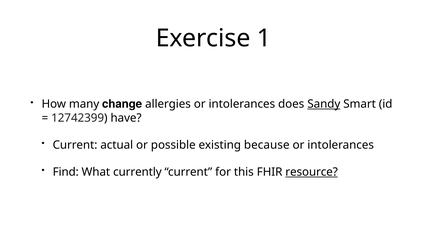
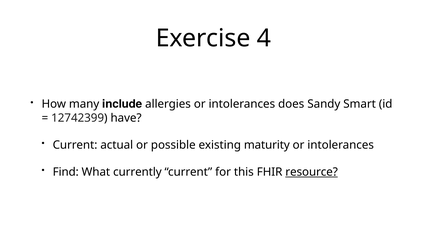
1: 1 -> 4 (264, 38)
change: change -> include (122, 104)
Sandy underline: present -> none (324, 104)
because: because -> maturity (267, 145)
